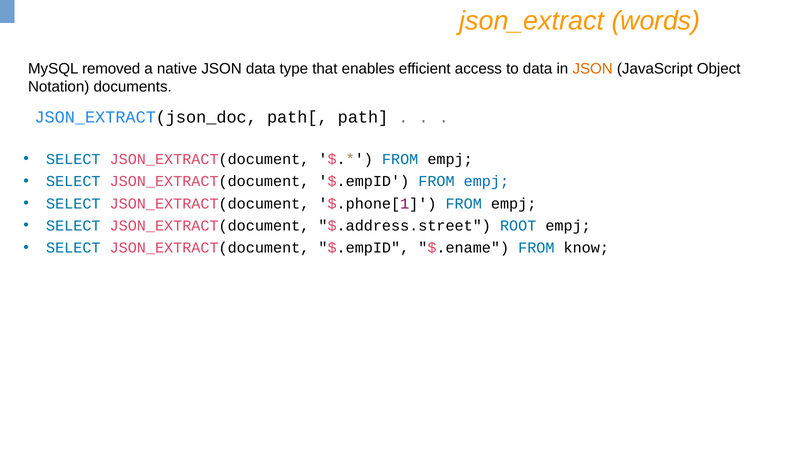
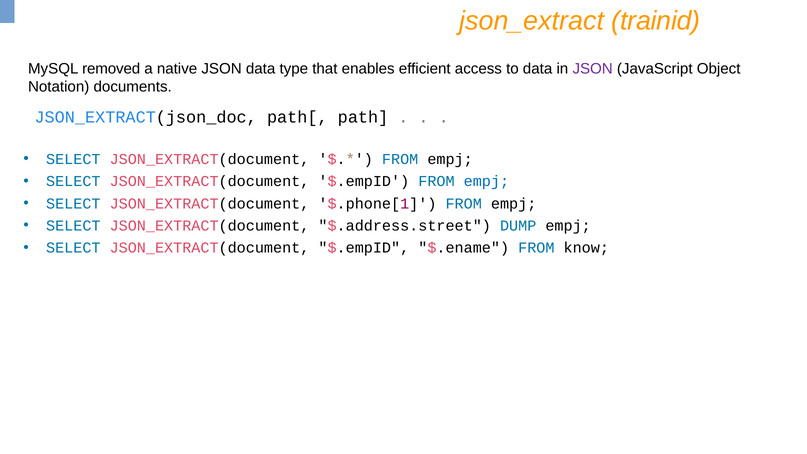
words: words -> trainid (656, 21)
JSON colour: orange -> purple (593, 69)
ROOT: ROOT -> DUMP (518, 226)
